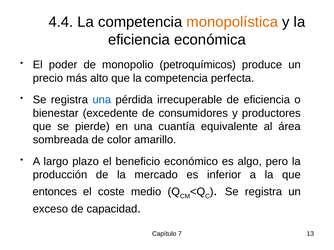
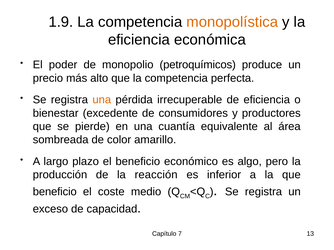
4.4: 4.4 -> 1.9 (61, 22)
una colour: blue -> orange (102, 100)
mercado: mercado -> reacción (156, 175)
entonces: entonces -> beneficio (55, 192)
